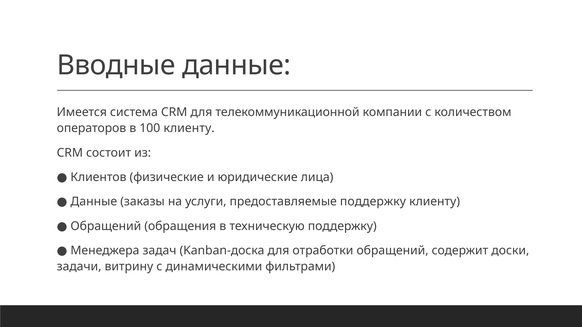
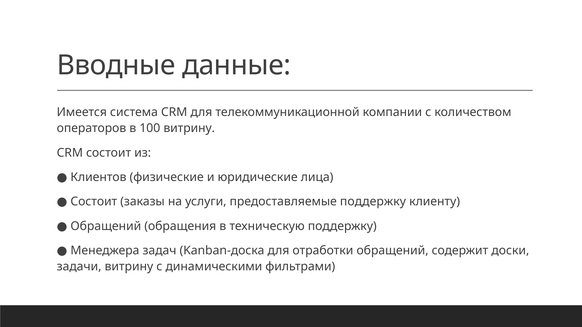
100 клиенту: клиенту -> витрину (189, 128)
Данные: Данные -> Состоит (94, 202)
